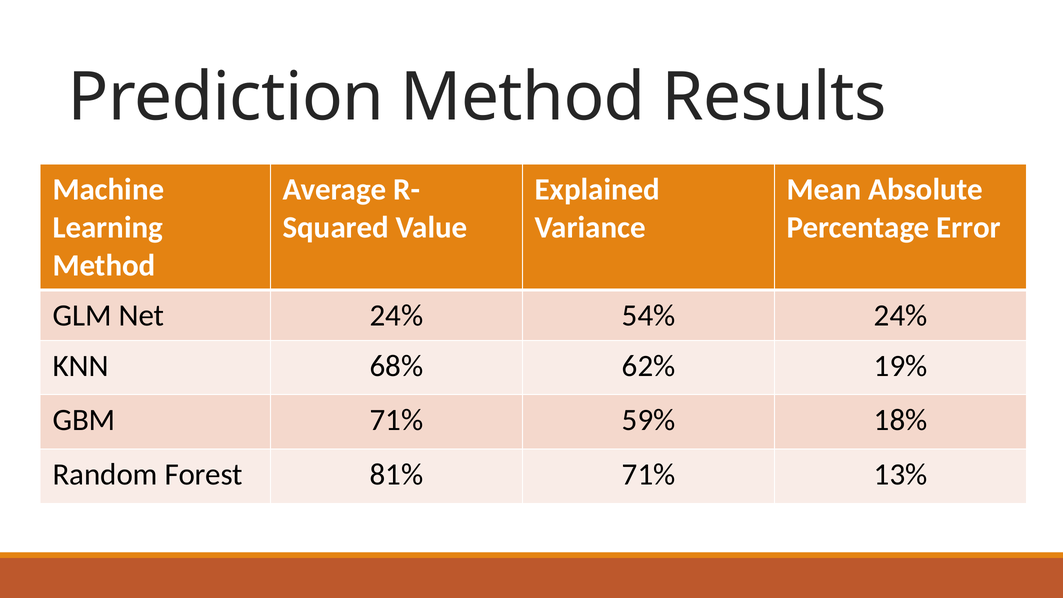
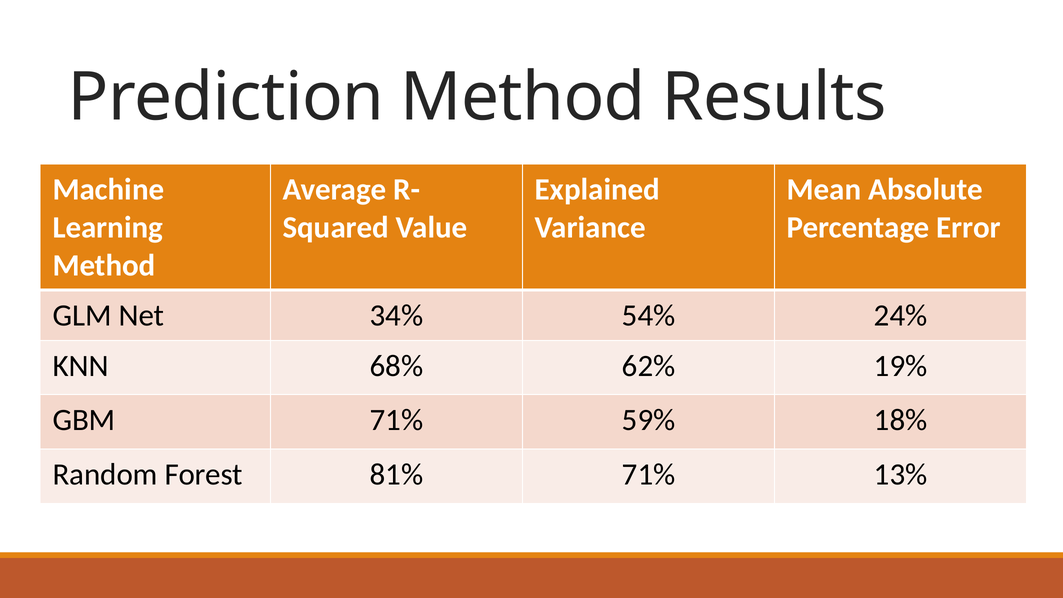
Net 24%: 24% -> 34% (396, 316)
